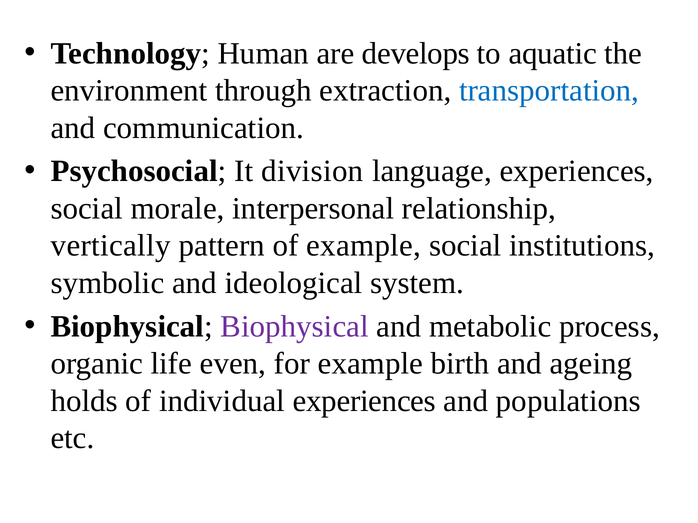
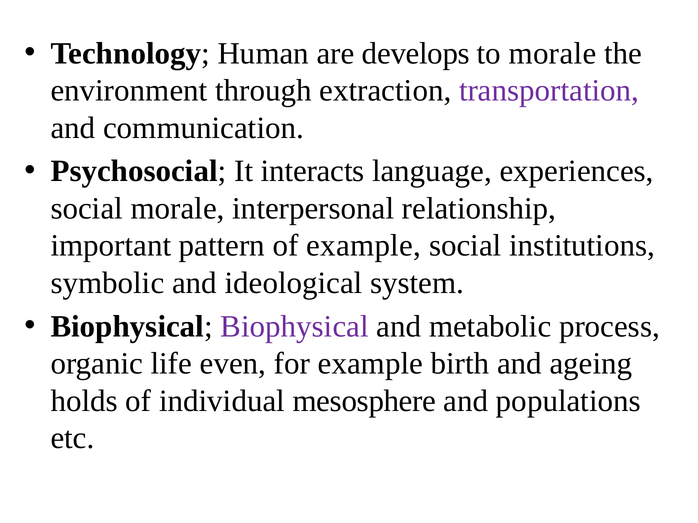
to aquatic: aquatic -> morale (552, 53)
transportation colour: blue -> purple (549, 91)
division: division -> interacts (313, 171)
vertically: vertically -> important (111, 246)
individual experiences: experiences -> mesosphere (364, 401)
